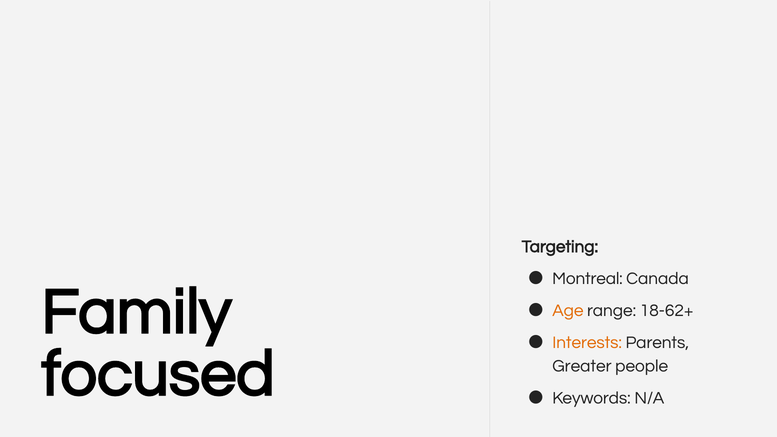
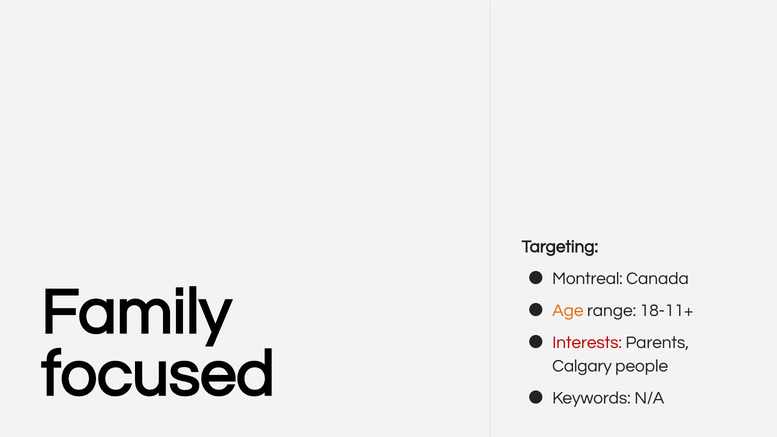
18-62+: 18-62+ -> 18-11+ (667, 311)
Interests colour: orange -> red (587, 343)
Greater: Greater -> Calgary (582, 366)
